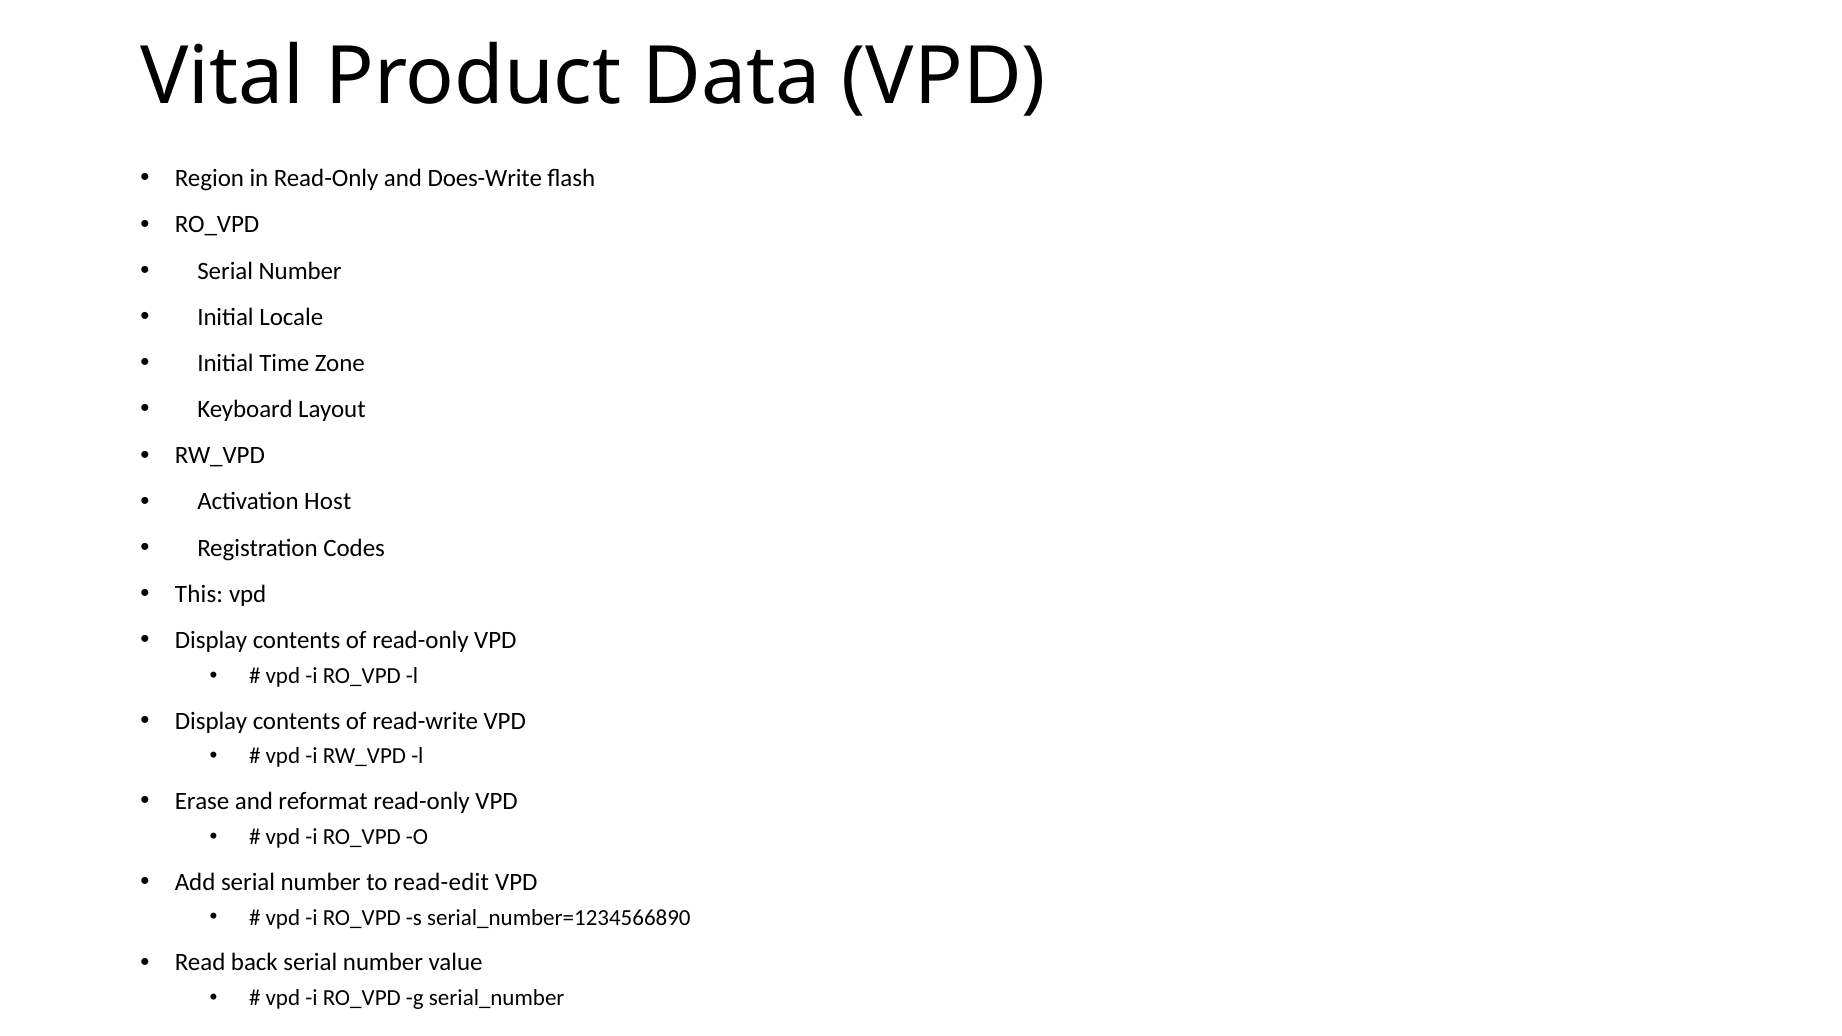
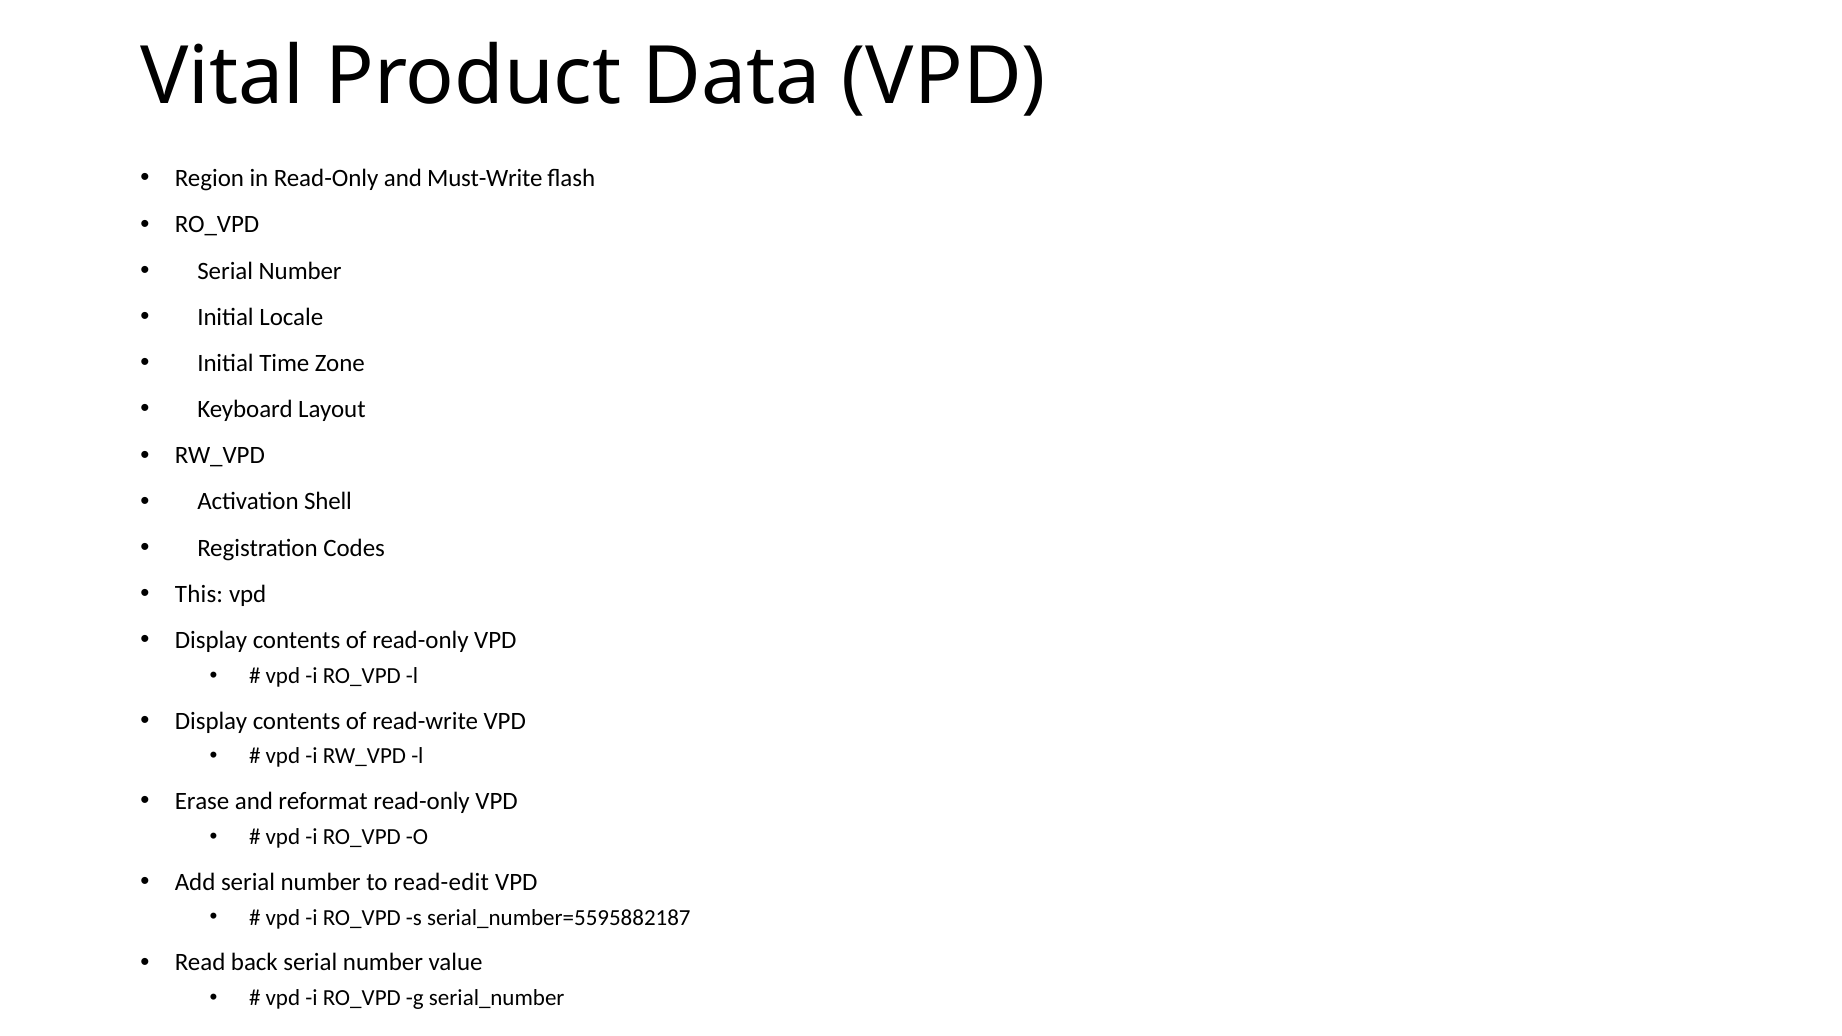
Does-Write: Does-Write -> Must-Write (485, 179)
Host: Host -> Shell (328, 502)
serial_number=1234566890: serial_number=1234566890 -> serial_number=5595882187 (559, 918)
